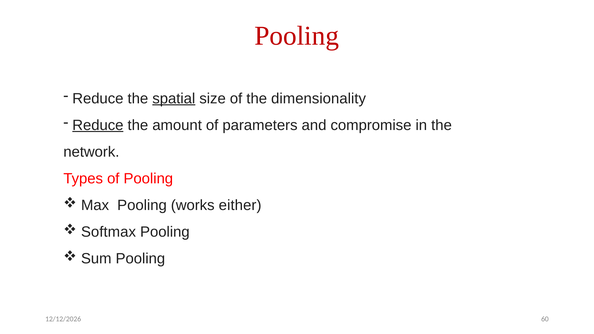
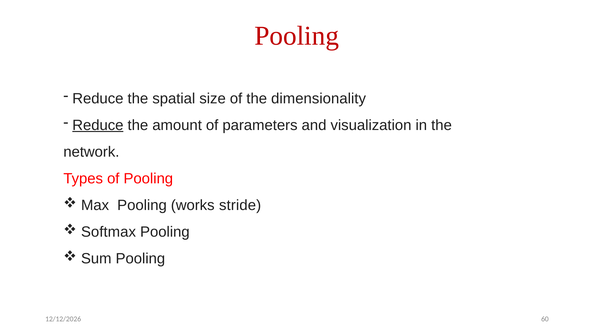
spatial underline: present -> none (174, 98)
compromise: compromise -> visualization (371, 125)
either: either -> stride (240, 205)
